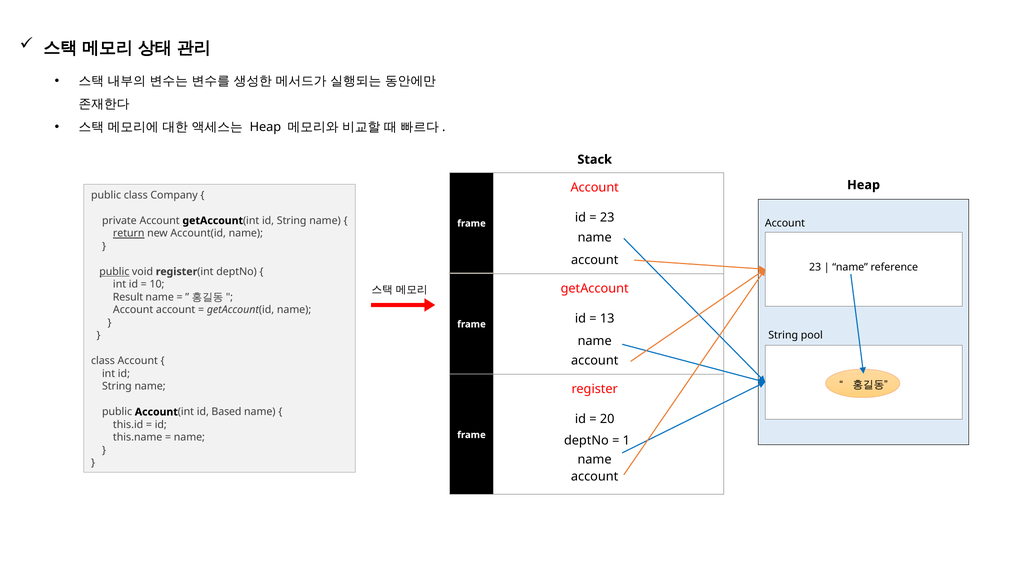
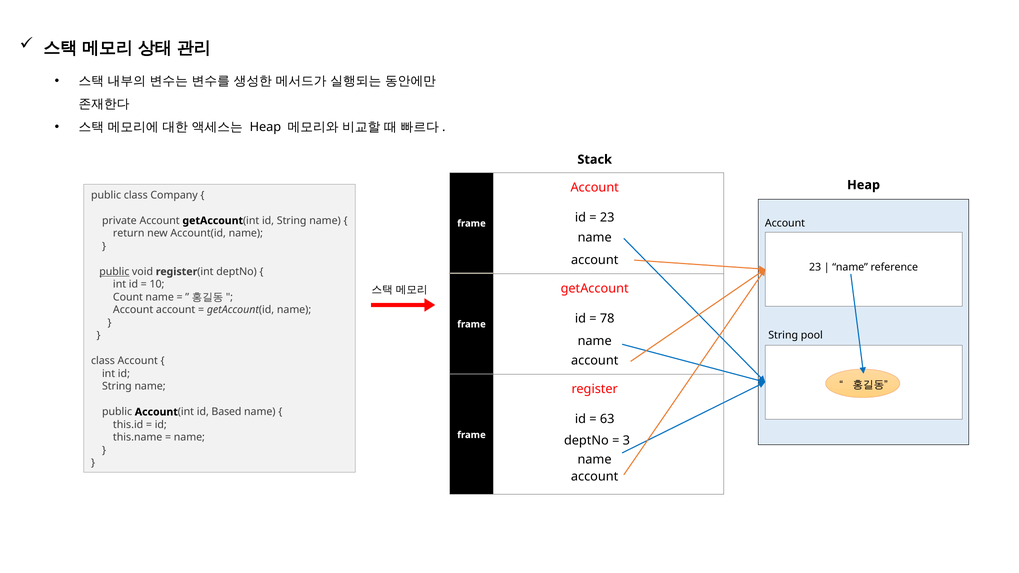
return underline: present -> none (129, 233)
Result: Result -> Count (128, 297)
13: 13 -> 78 (607, 318)
20: 20 -> 63 (607, 419)
1: 1 -> 3 (626, 441)
